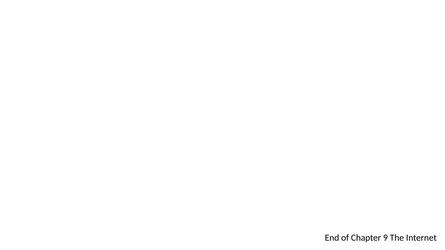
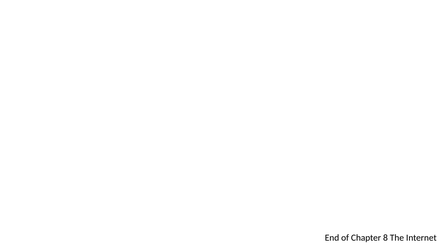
9: 9 -> 8 (385, 238)
